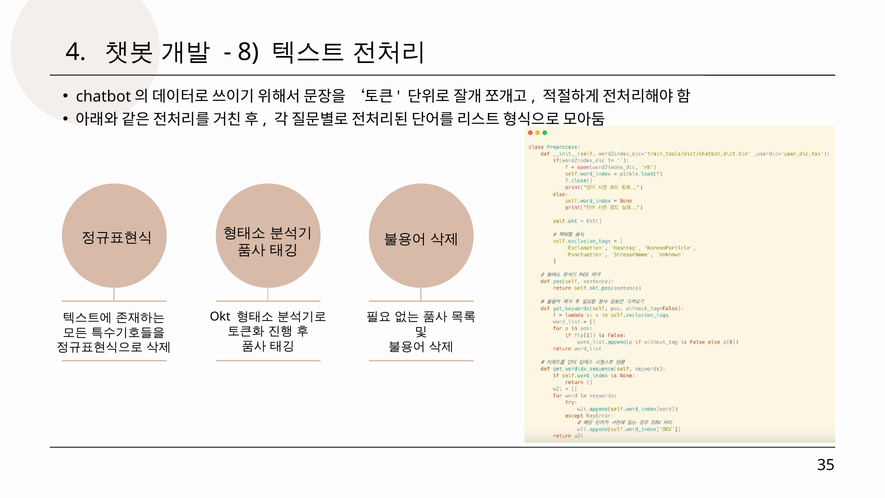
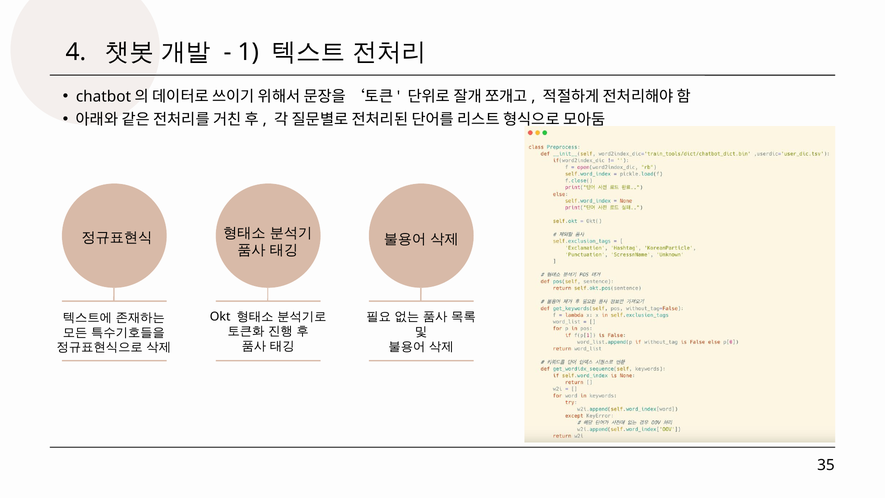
8: 8 -> 1 (249, 52)
